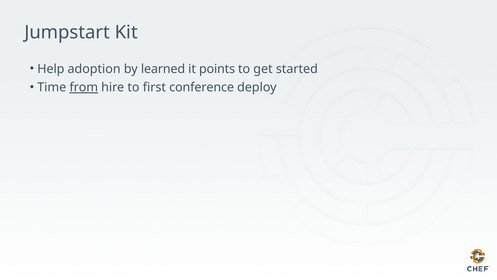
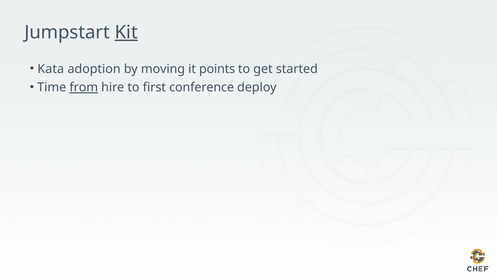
Kit underline: none -> present (126, 32)
Help: Help -> Kata (51, 69)
learned: learned -> moving (163, 69)
